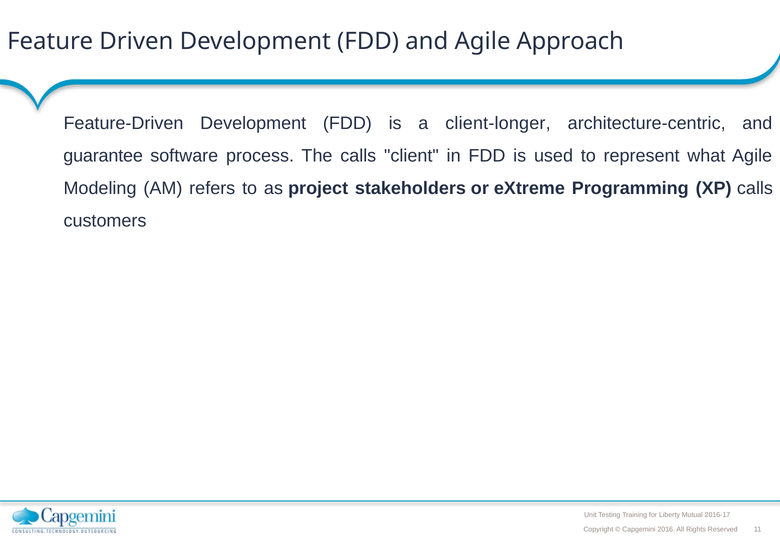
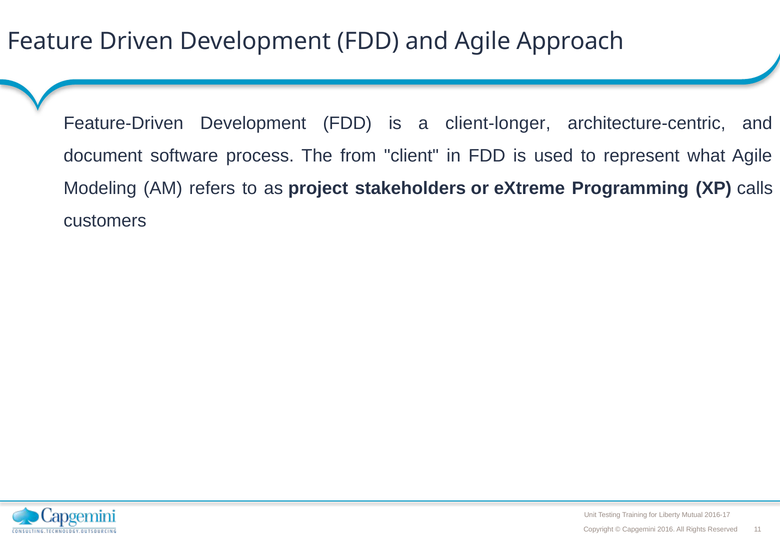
guarantee: guarantee -> document (103, 156)
The calls: calls -> from (358, 156)
